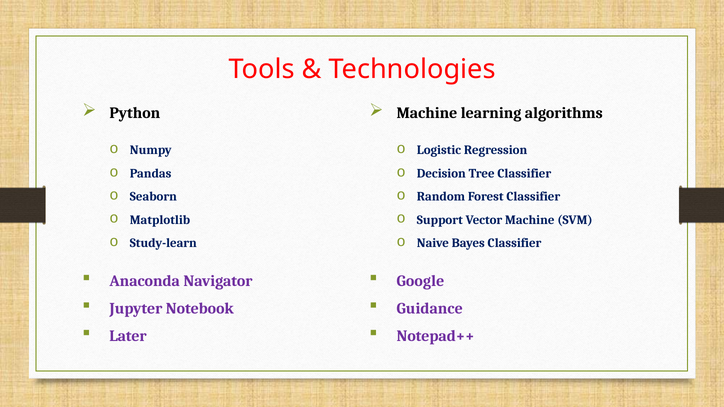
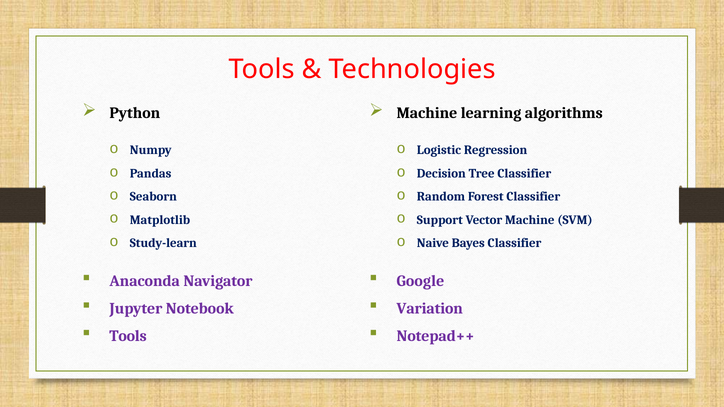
Guidance: Guidance -> Variation (430, 309)
Later: Later -> Tools (128, 336)
